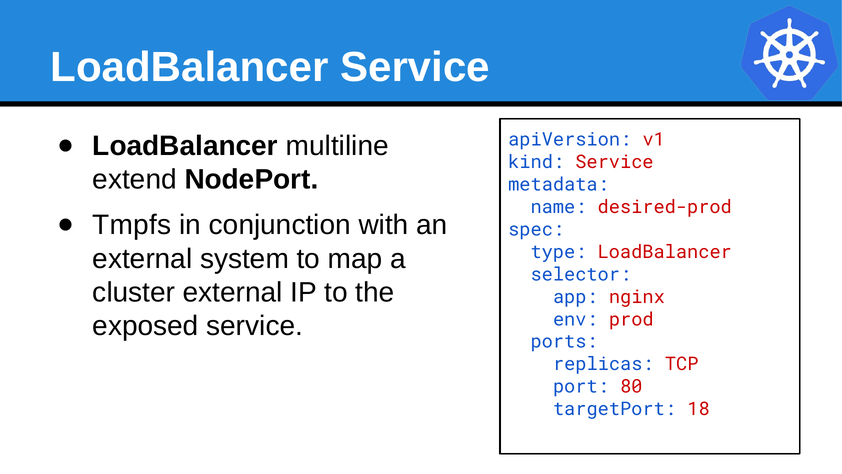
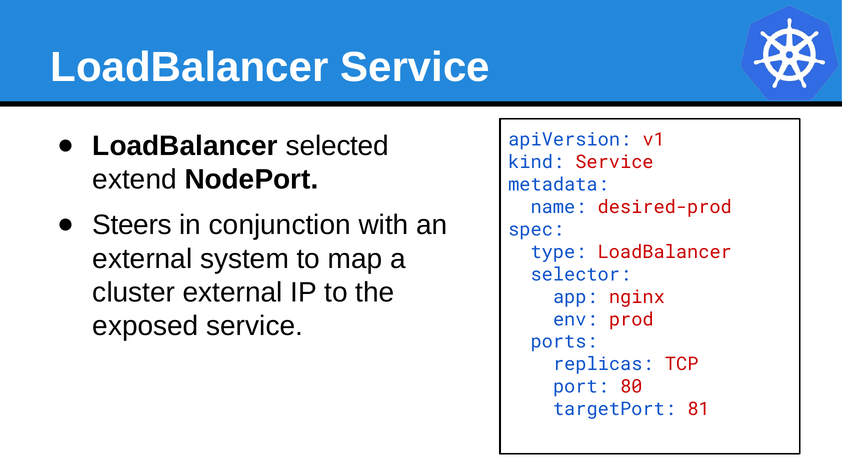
multiline: multiline -> selected (337, 146)
Tmpfs: Tmpfs -> Steers (132, 225)
18: 18 -> 81 (698, 409)
